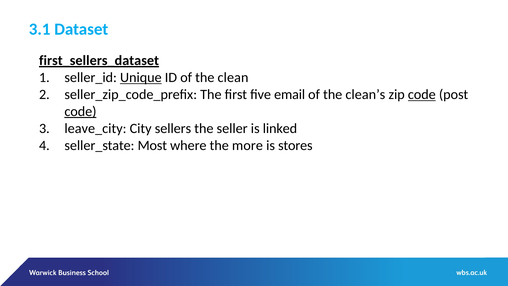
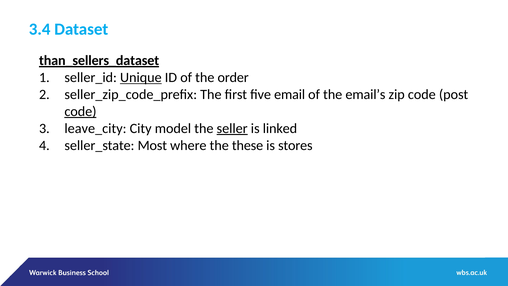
3.1: 3.1 -> 3.4 (40, 29)
first_sellers_dataset: first_sellers_dataset -> than_sellers_dataset (99, 61)
clean: clean -> order (233, 78)
clean’s: clean’s -> email’s (365, 94)
code underline: present -> none (422, 94)
sellers: sellers -> model (173, 128)
seller underline: none -> present (232, 128)
more: more -> these (248, 145)
